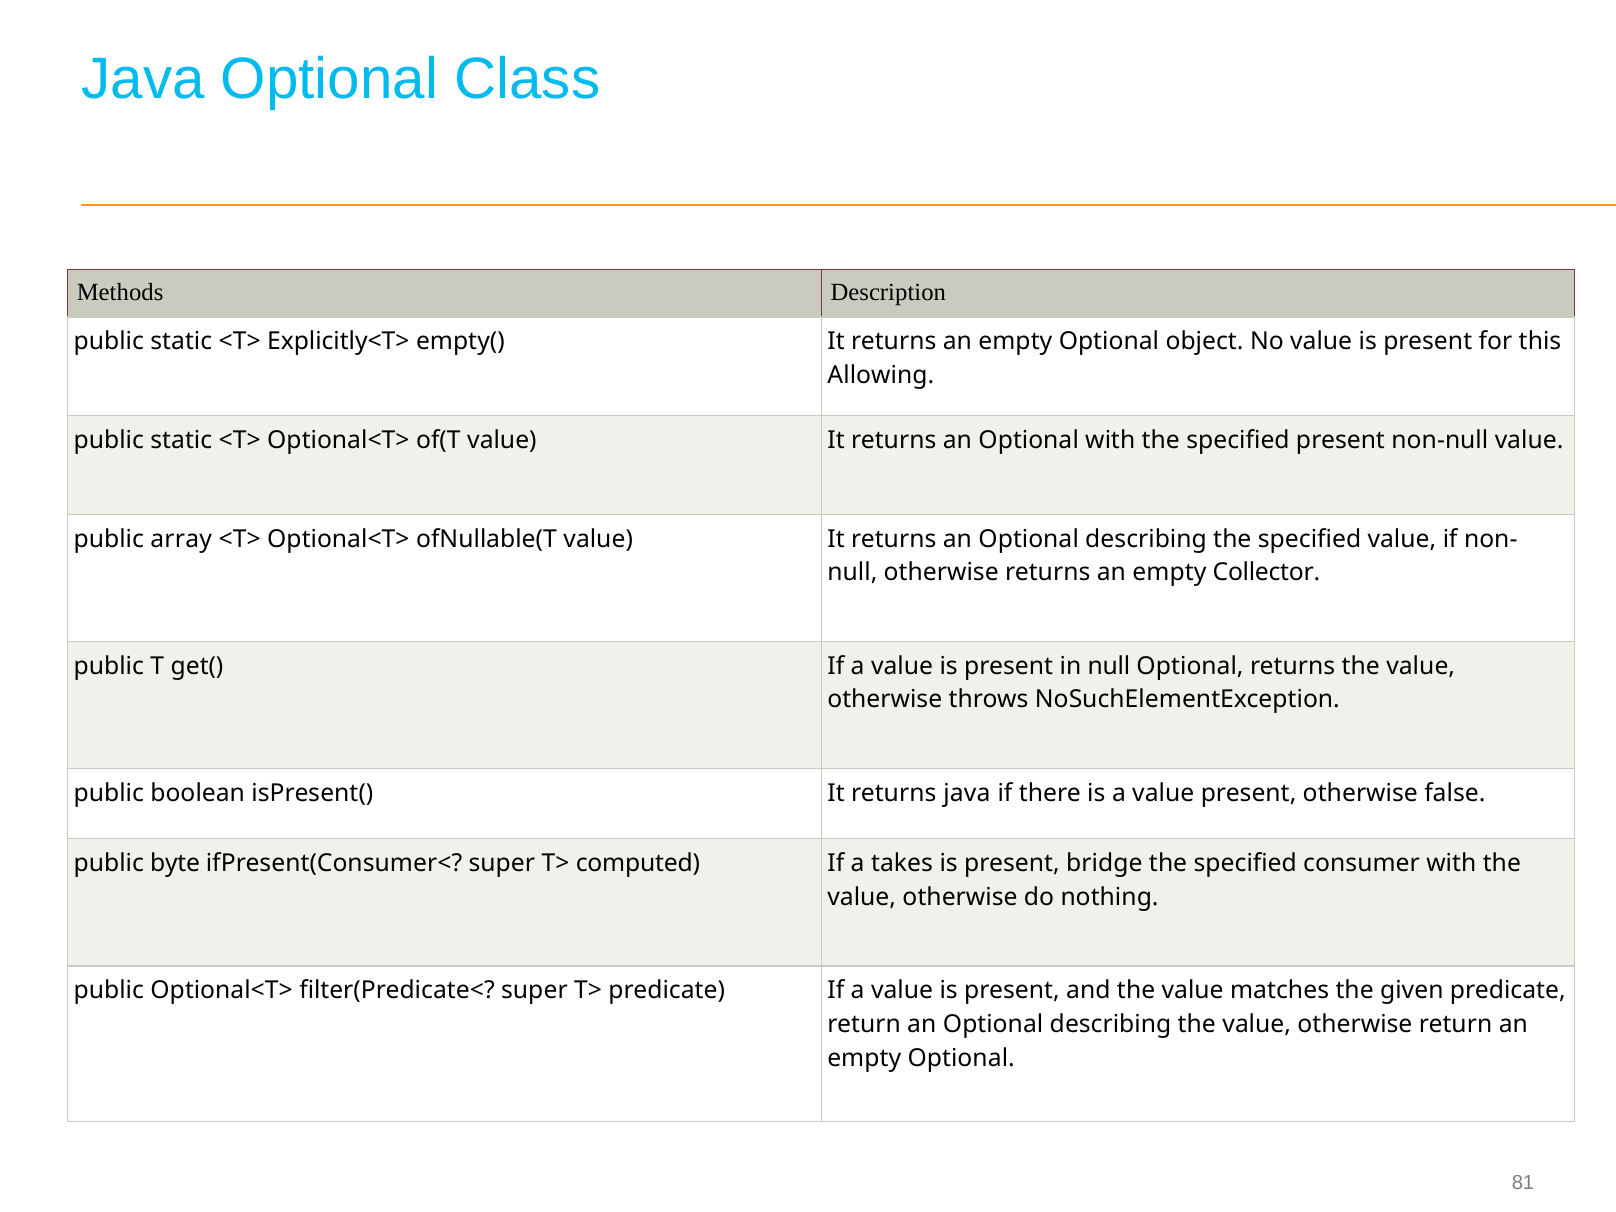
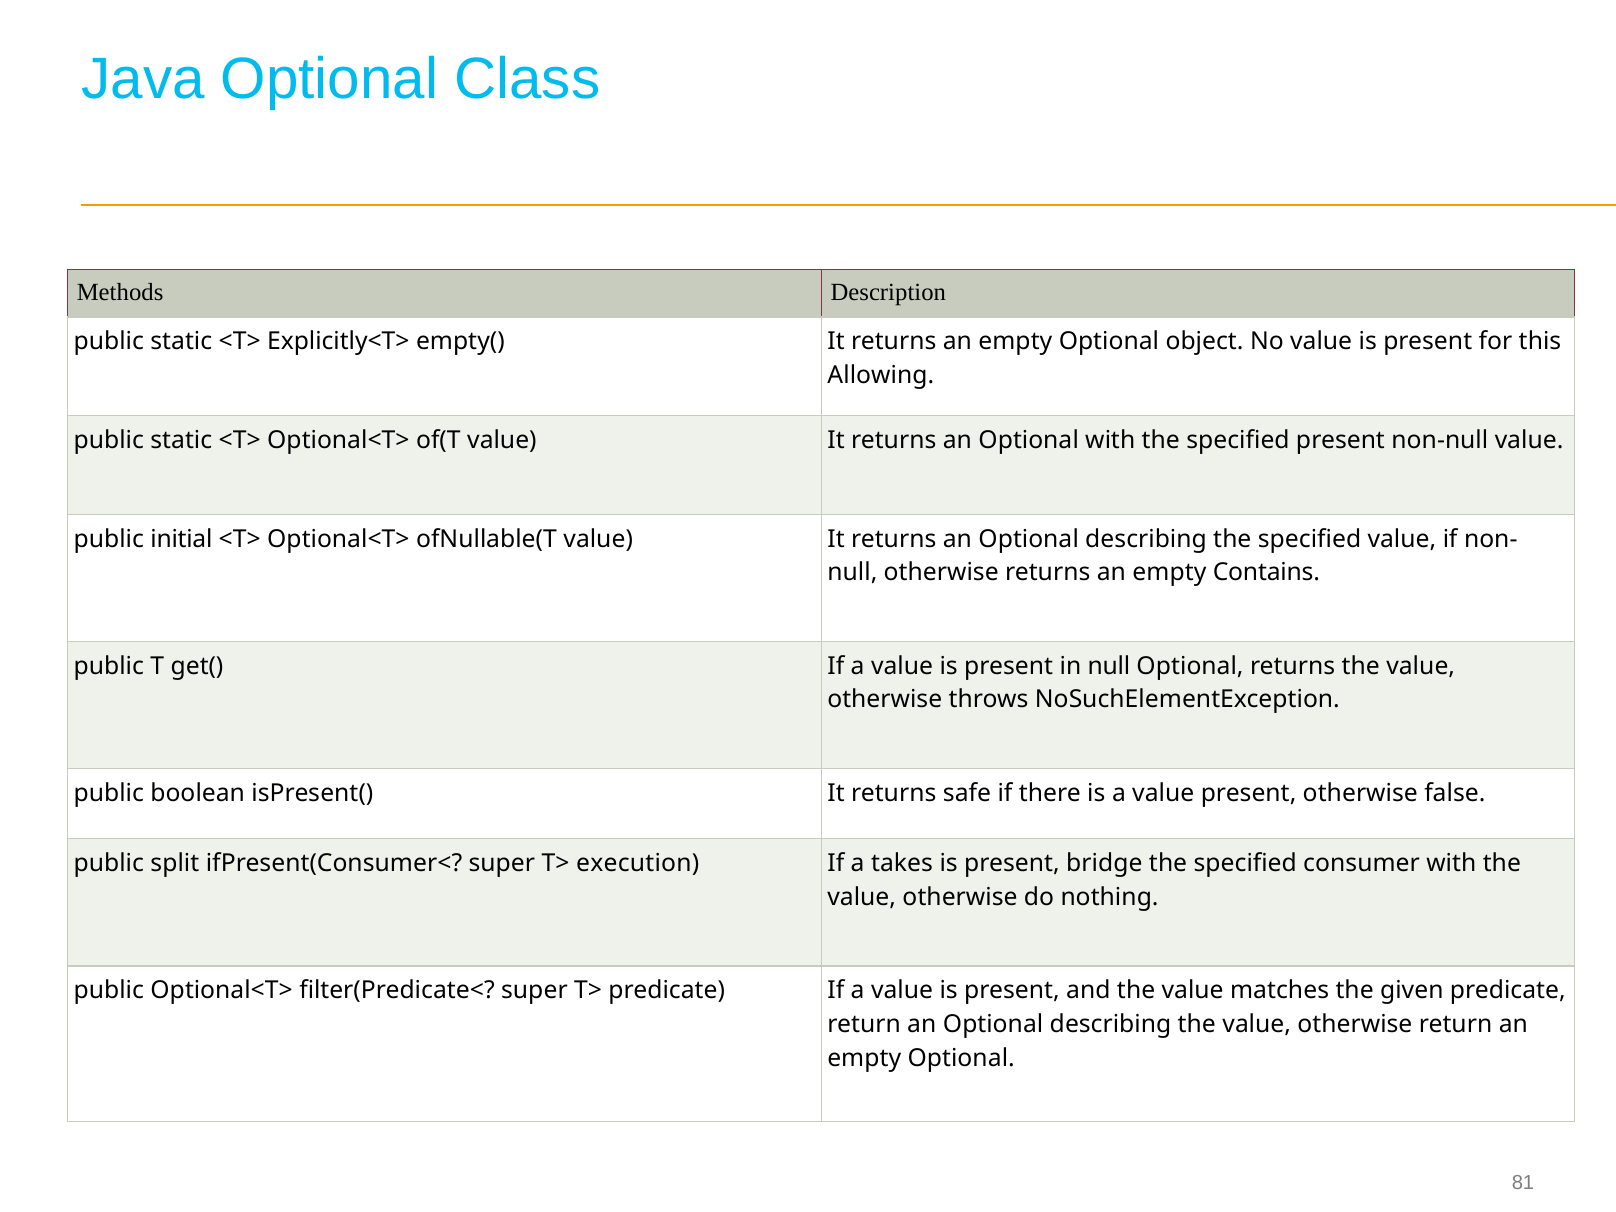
array: array -> initial (181, 539)
Collector: Collector -> Contains (1266, 573)
returns java: java -> safe (967, 793)
byte: byte -> split (175, 863)
computed: computed -> execution (638, 863)
